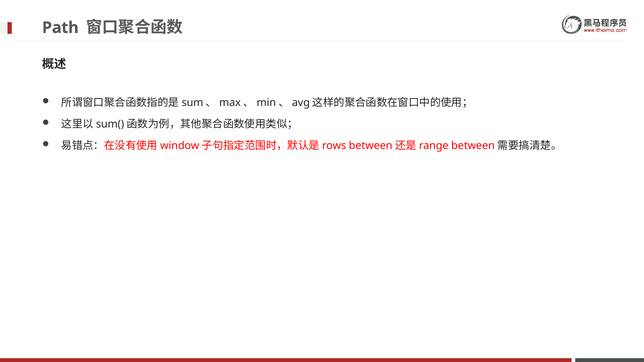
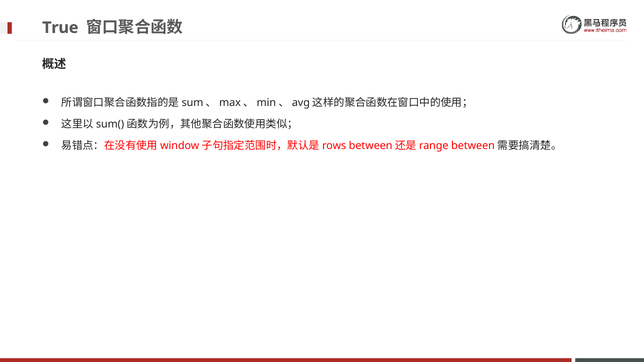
Path: Path -> True (60, 28)
